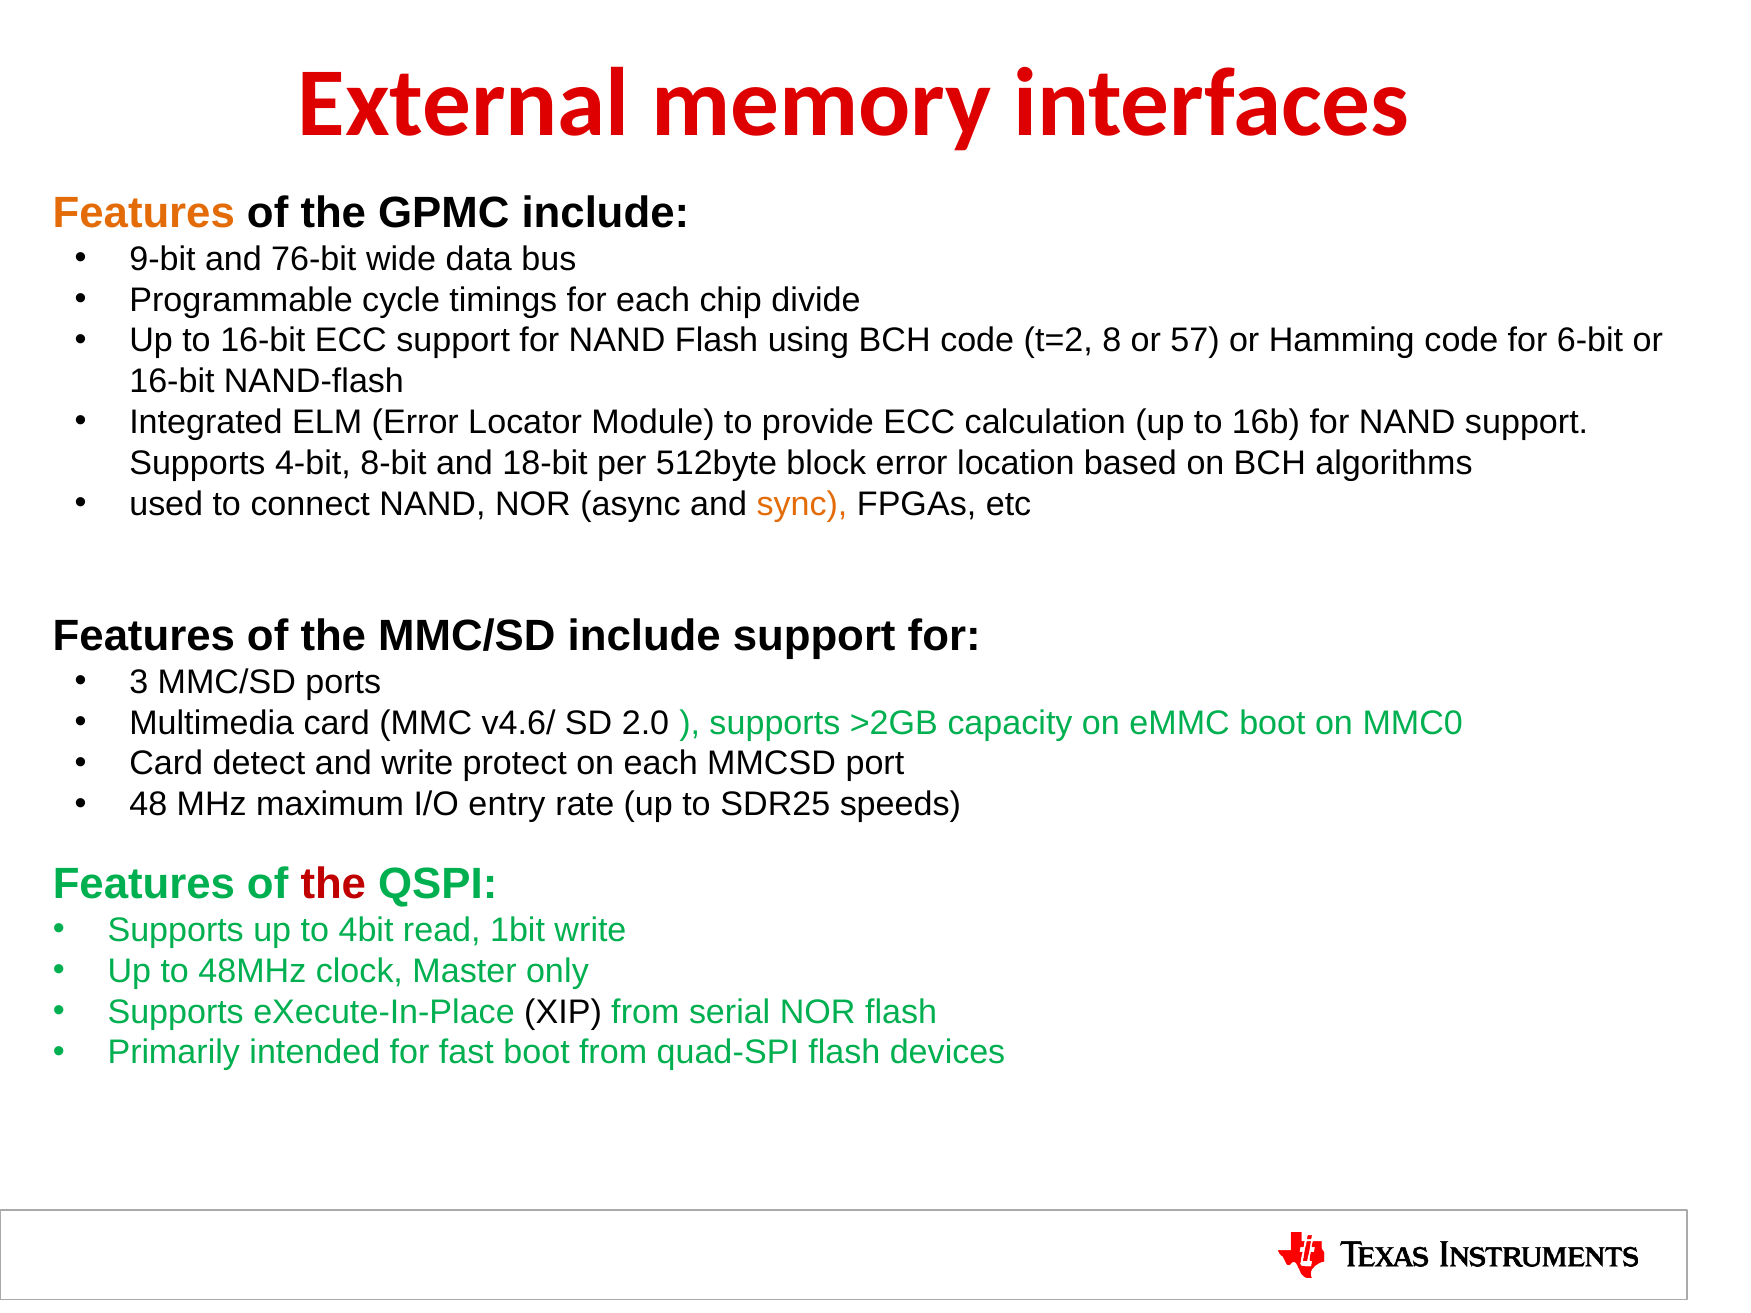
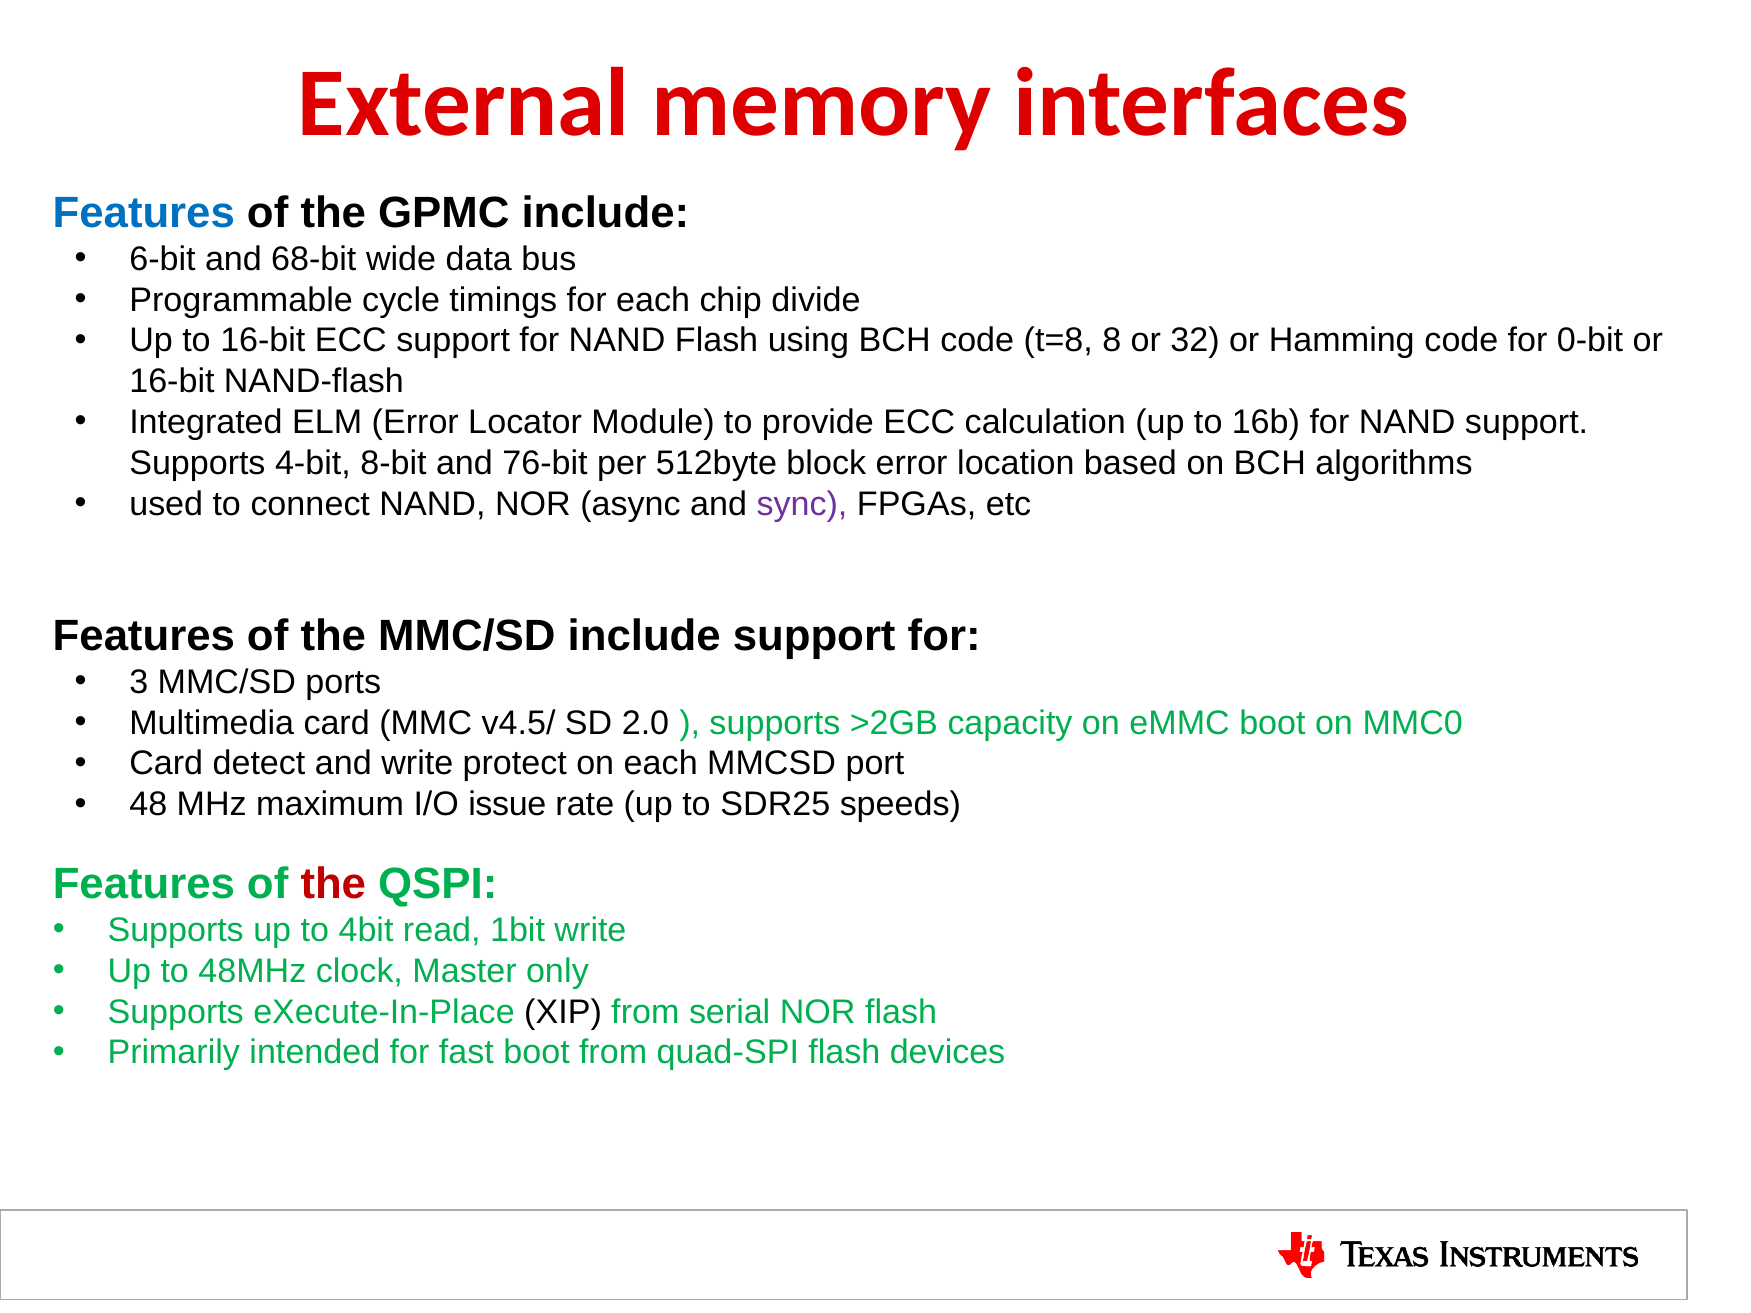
Features colour: orange -> blue (144, 213)
9-bit: 9-bit -> 6-bit (162, 259)
76-bit: 76-bit -> 68-bit (314, 259)
t=2: t=2 -> t=8 (1058, 341)
57: 57 -> 32 (1195, 341)
6-bit: 6-bit -> 0-bit (1590, 341)
18-bit: 18-bit -> 76-bit (545, 463)
sync colour: orange -> purple (802, 504)
v4.6/: v4.6/ -> v4.5/ (519, 723)
entry: entry -> issue (507, 805)
